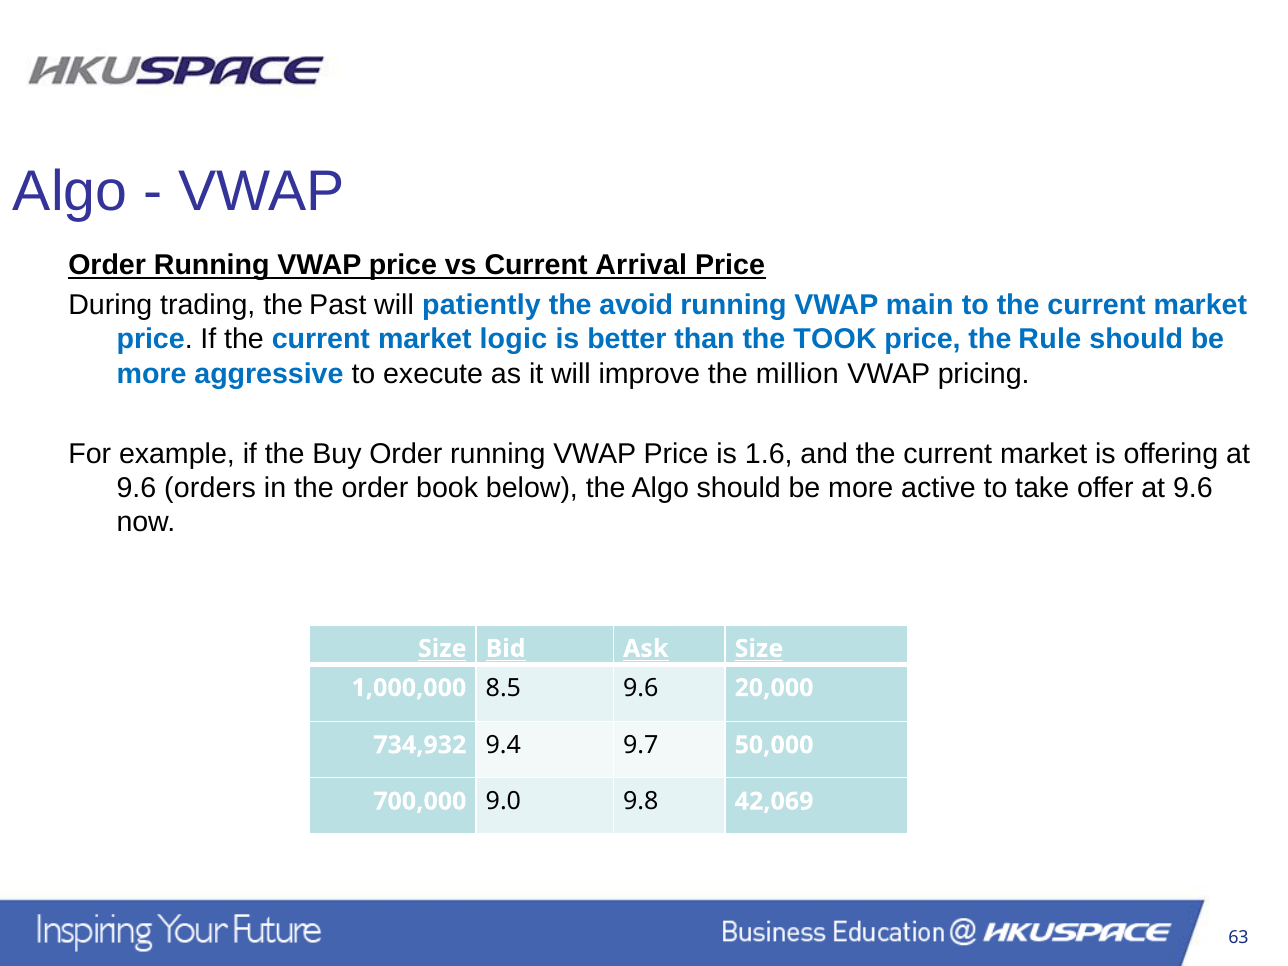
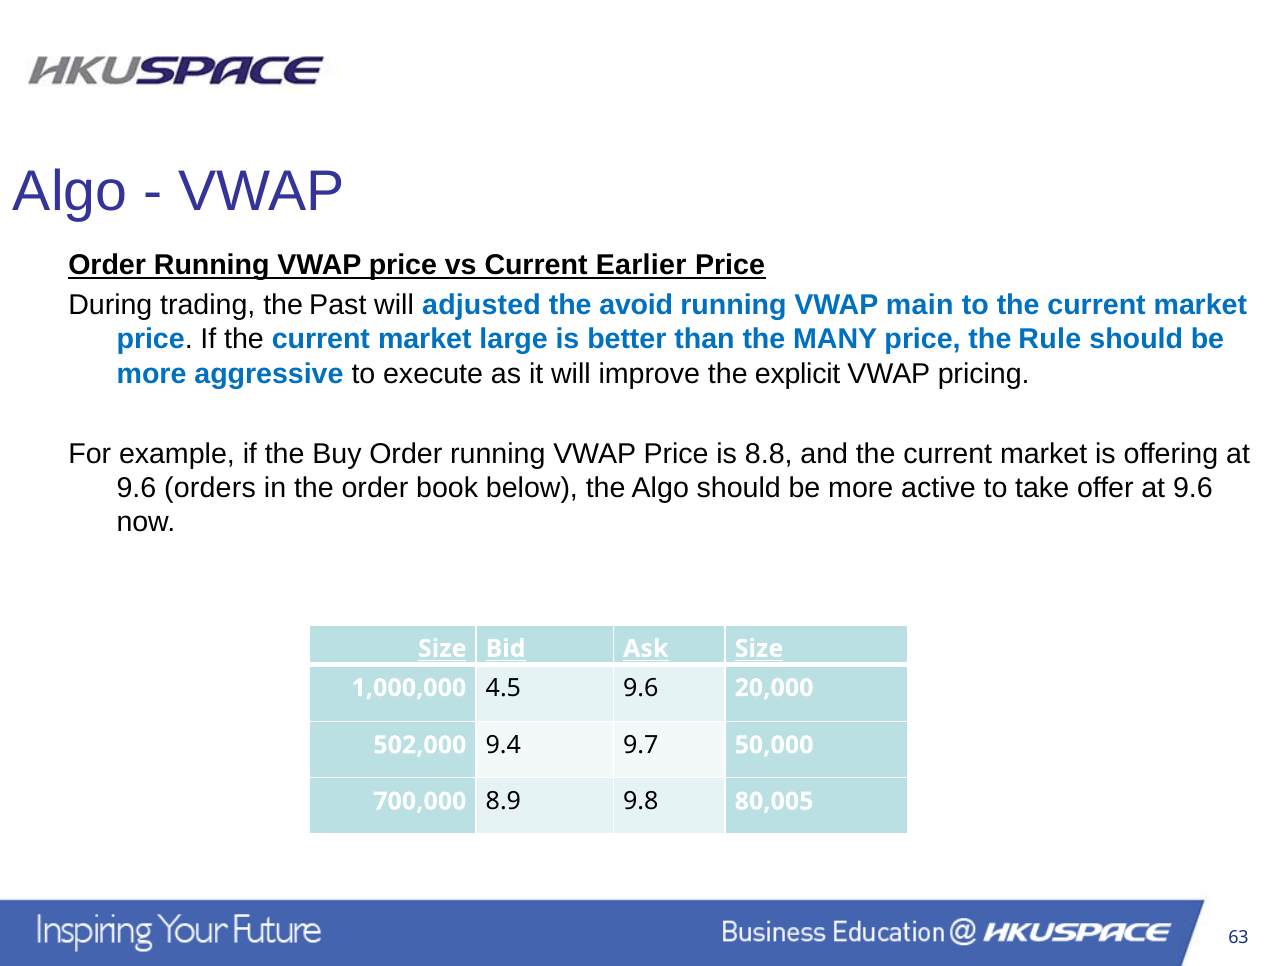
Arrival: Arrival -> Earlier (641, 265)
patiently: patiently -> adjusted (482, 305)
logic: logic -> large (514, 339)
TOOK: TOOK -> MANY (835, 339)
million: million -> explicit (798, 374)
1.6: 1.6 -> 8.8 (769, 454)
8.5: 8.5 -> 4.5 (503, 688)
734,932: 734,932 -> 502,000 (420, 745)
9.0: 9.0 -> 8.9 (503, 801)
42,069: 42,069 -> 80,005 (774, 801)
